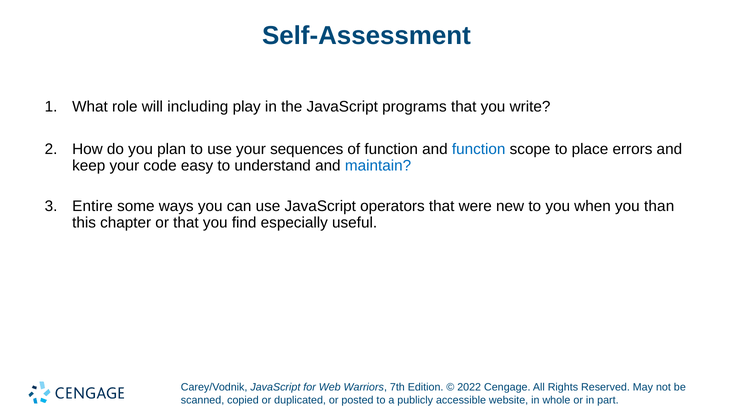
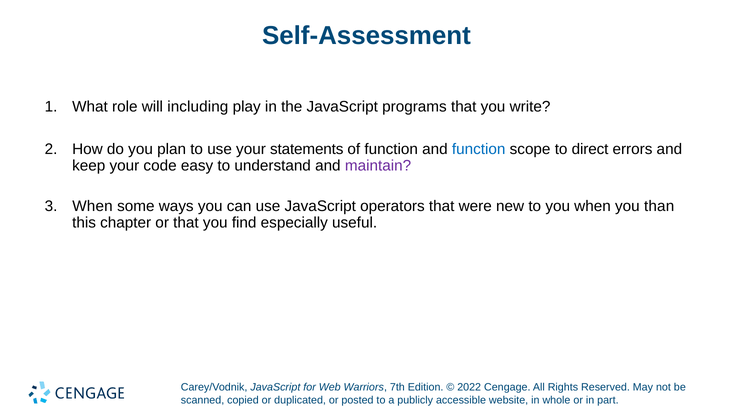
sequences: sequences -> statements (307, 149)
place: place -> direct (590, 149)
maintain colour: blue -> purple (378, 166)
Entire: Entire -> When (92, 206)
